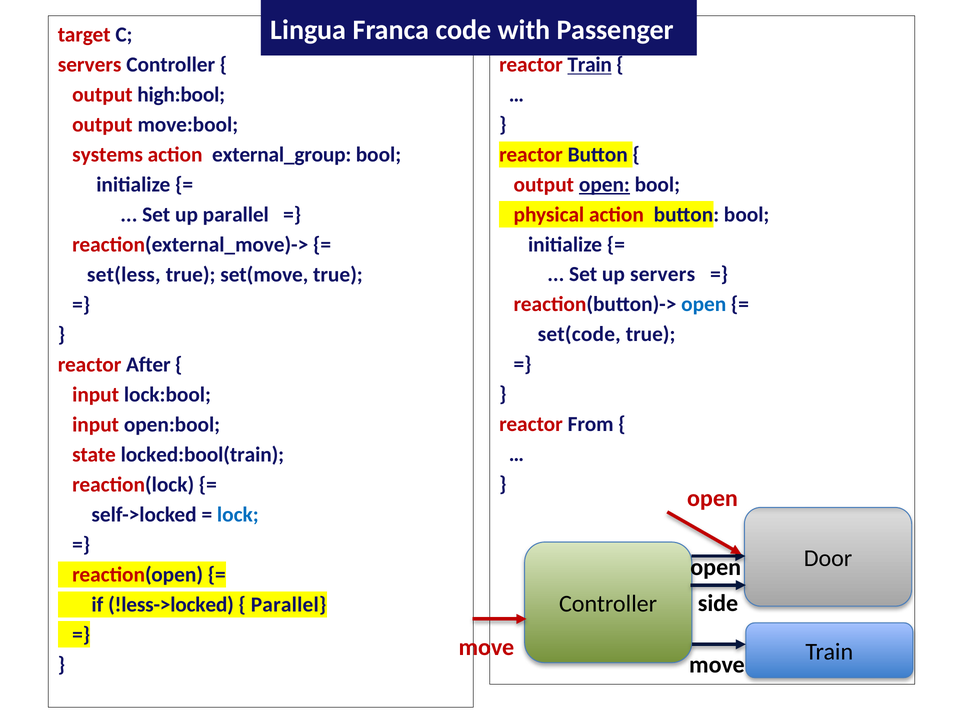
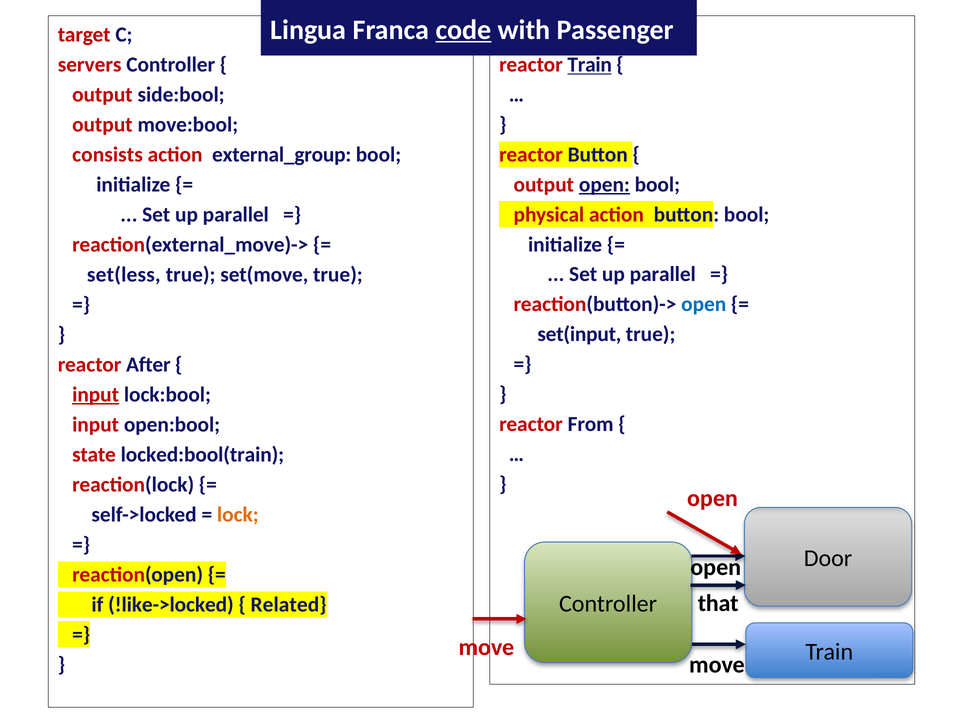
code underline: none -> present (464, 30)
high:bool: high:bool -> side:bool (181, 95)
systems: systems -> consists (107, 155)
servers: servers -> parallel (663, 274)
set(code: set(code -> set(input (579, 334)
input underline: none -> present (96, 394)
lock colour: blue -> orange (238, 514)
side: side -> that (718, 603)
!less->locked: !less->locked -> !like->locked (171, 604)
Parallel: Parallel -> Related (289, 604)
